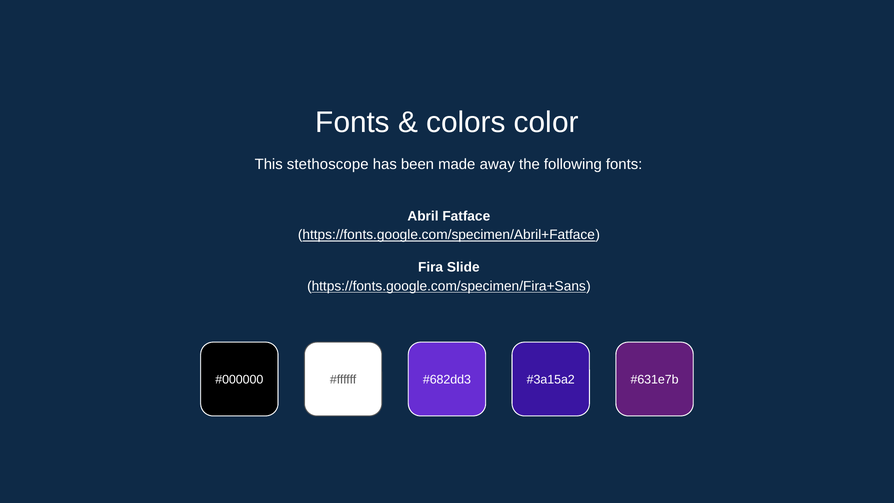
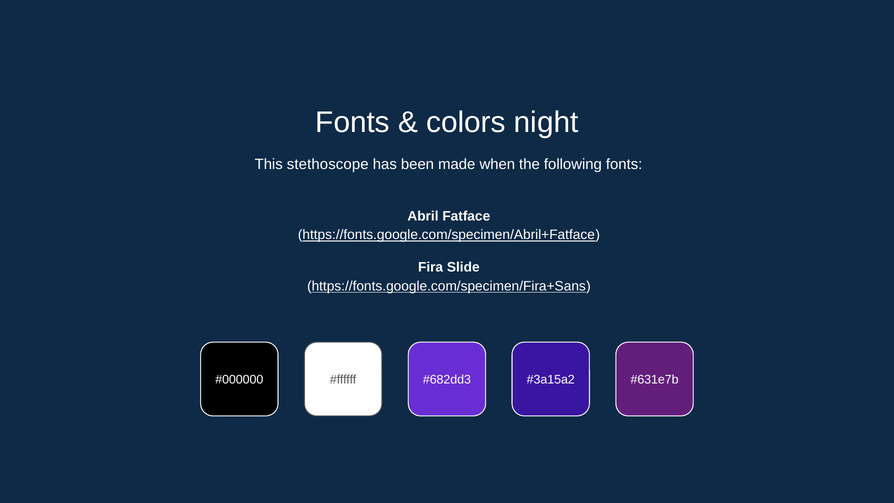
color: color -> night (546, 122)
away: away -> when (497, 164)
